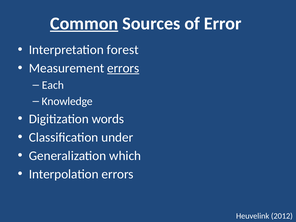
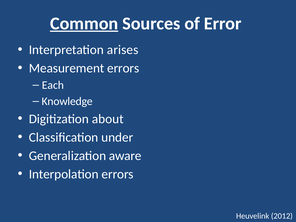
forest: forest -> arises (123, 50)
errors underline: present -> none (123, 68)
words: words -> about (108, 119)
which: which -> aware (125, 156)
